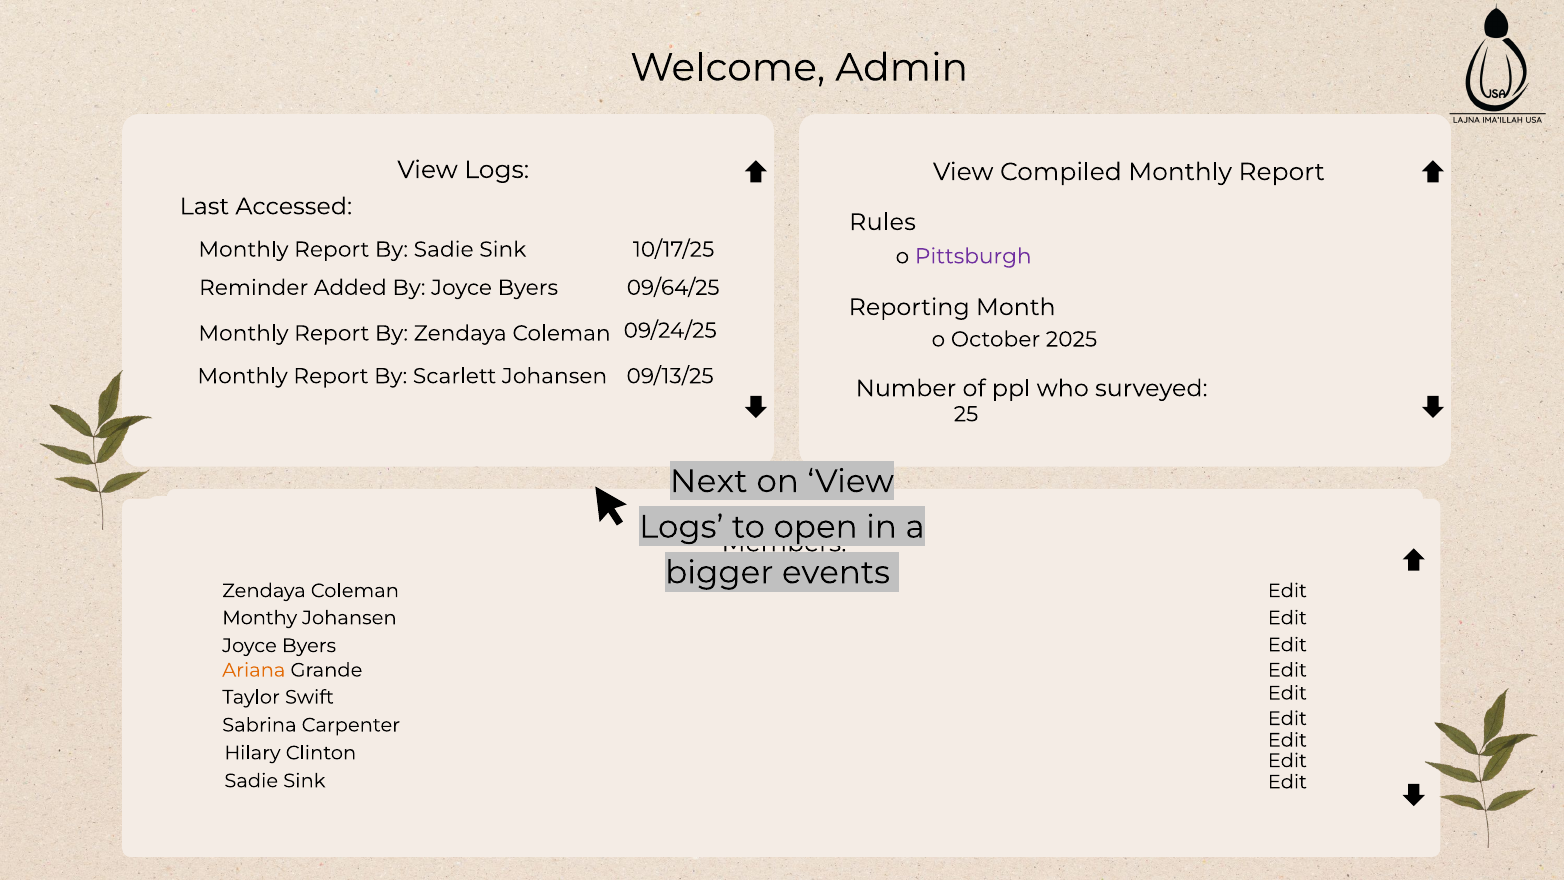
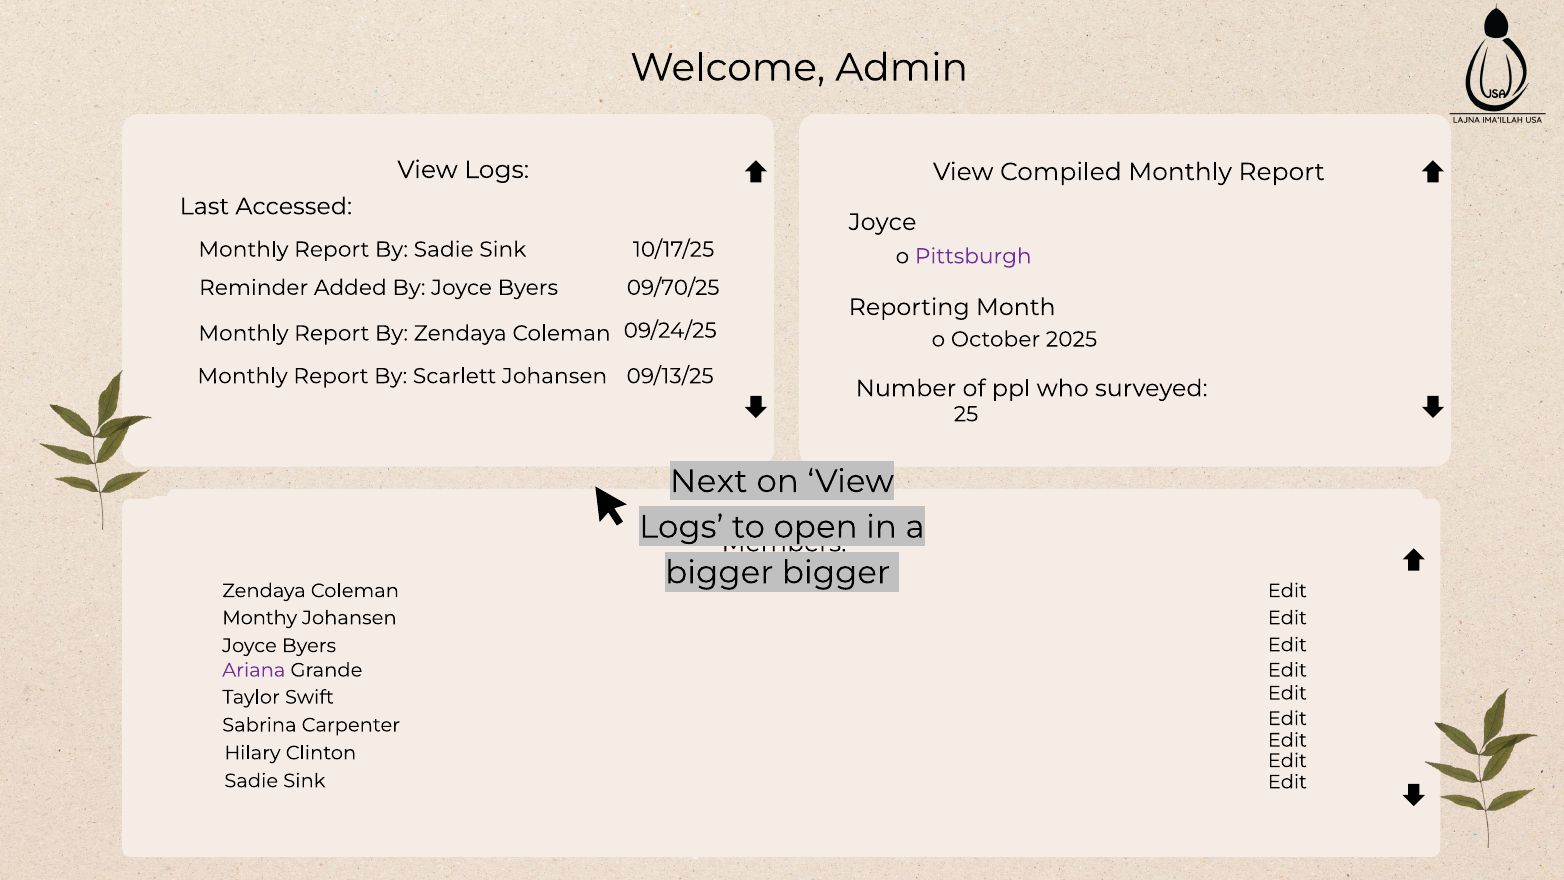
Rules: Rules -> Joyce (883, 222)
09/64/25: 09/64/25 -> 09/70/25 (673, 288)
bigger events: events -> bigger (836, 572)
Ariana colour: orange -> purple (254, 670)
